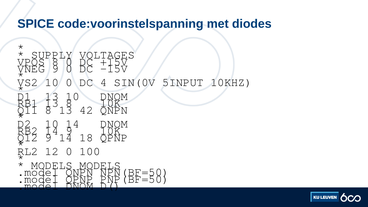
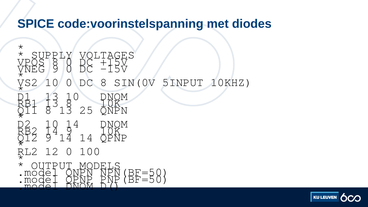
DC 4: 4 -> 8 (104, 82)
42: 42 -> 25 (86, 110)
18: 18 -> 14 (86, 138)
MODELS: MODELS -> OUTPUT (52, 165)
